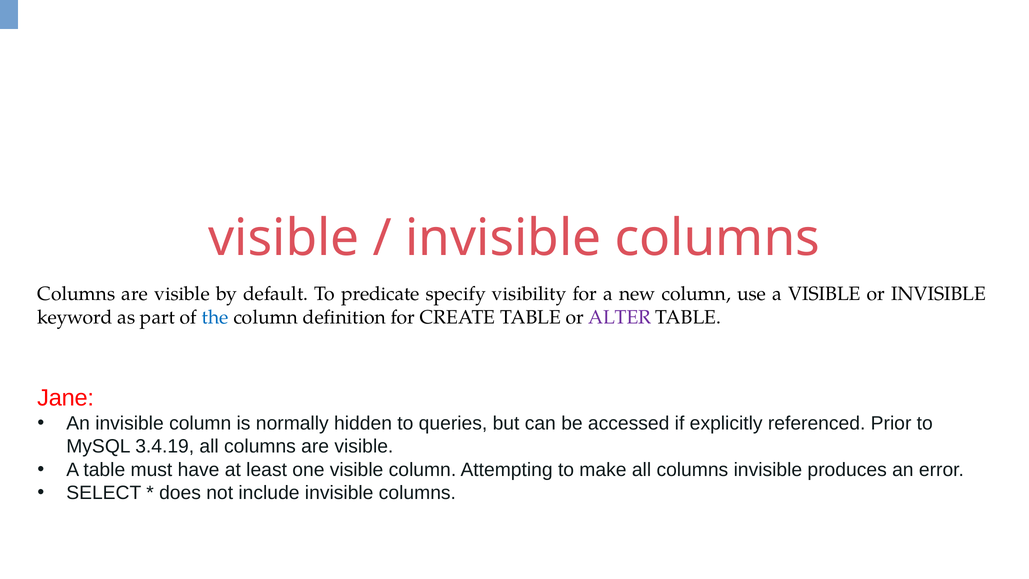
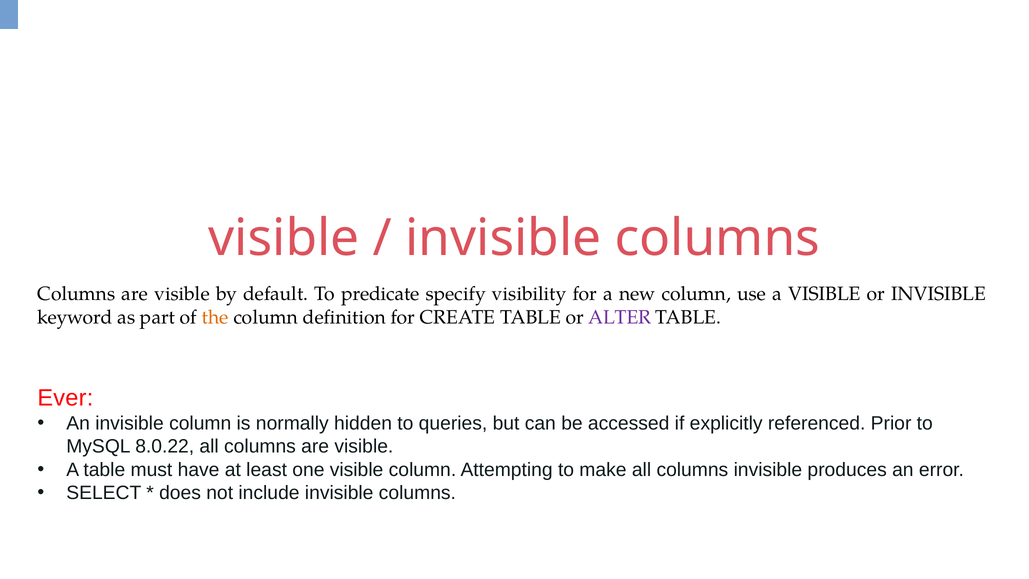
the colour: blue -> orange (215, 317)
Jane: Jane -> Ever (65, 398)
3.4.19: 3.4.19 -> 8.0.22 (165, 446)
